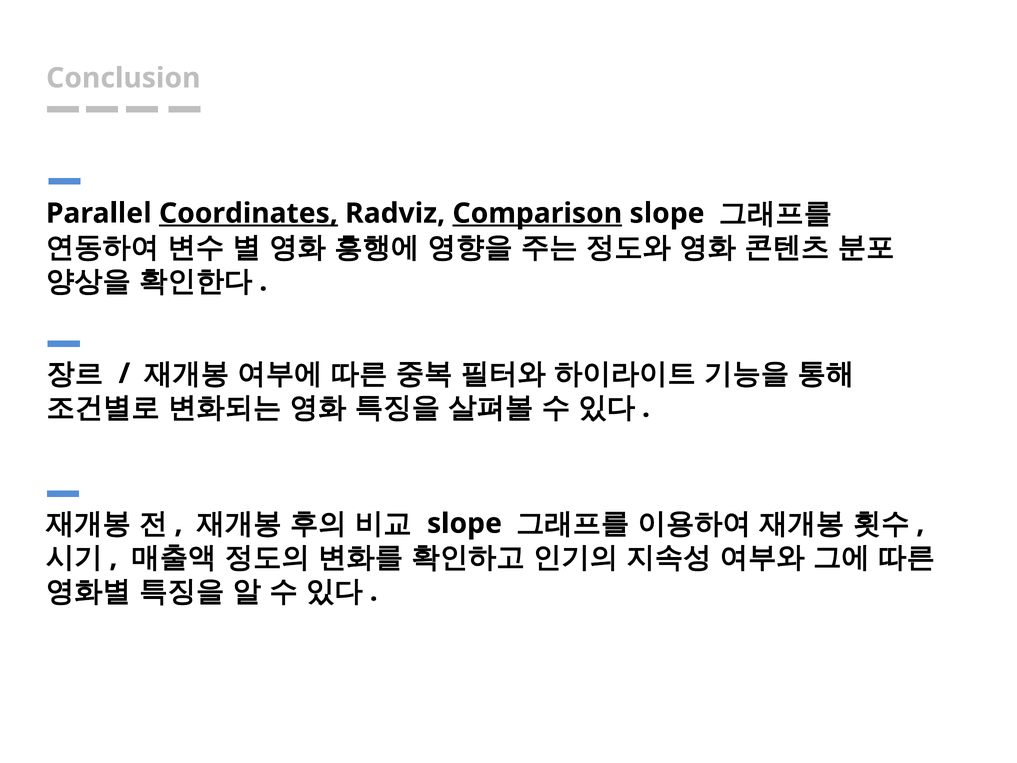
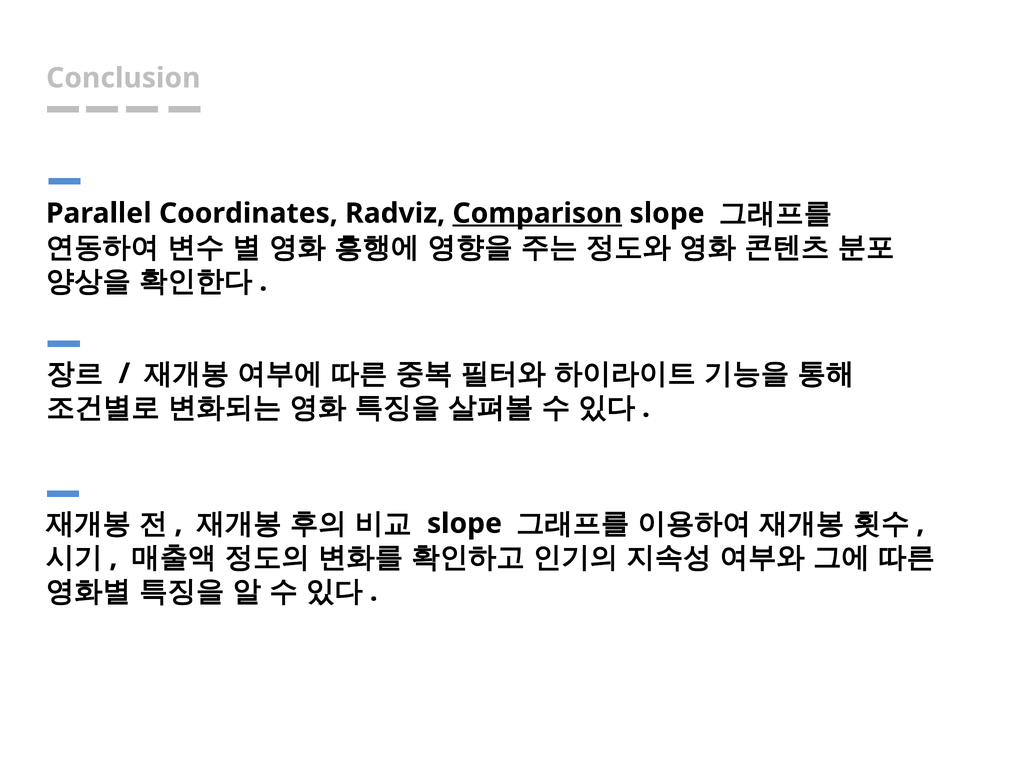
Coordinates underline: present -> none (248, 213)
